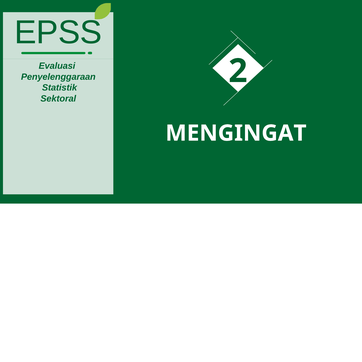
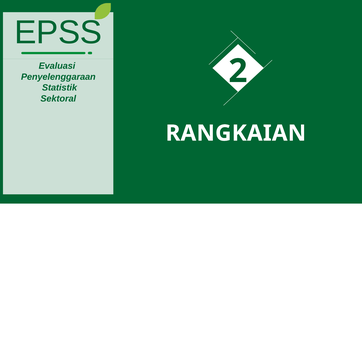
MENGINGAT: MENGINGAT -> RANGKAIAN (236, 133)
